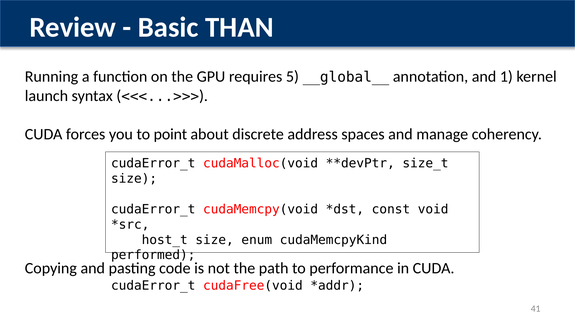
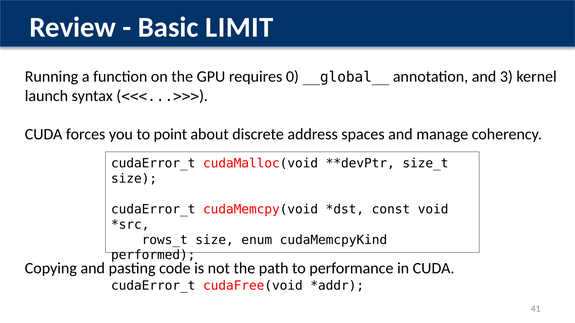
THAN: THAN -> LIMIT (239, 27)
5: 5 -> 0 (292, 77)
1: 1 -> 3 (506, 77)
host_t: host_t -> rows_t (165, 240)
